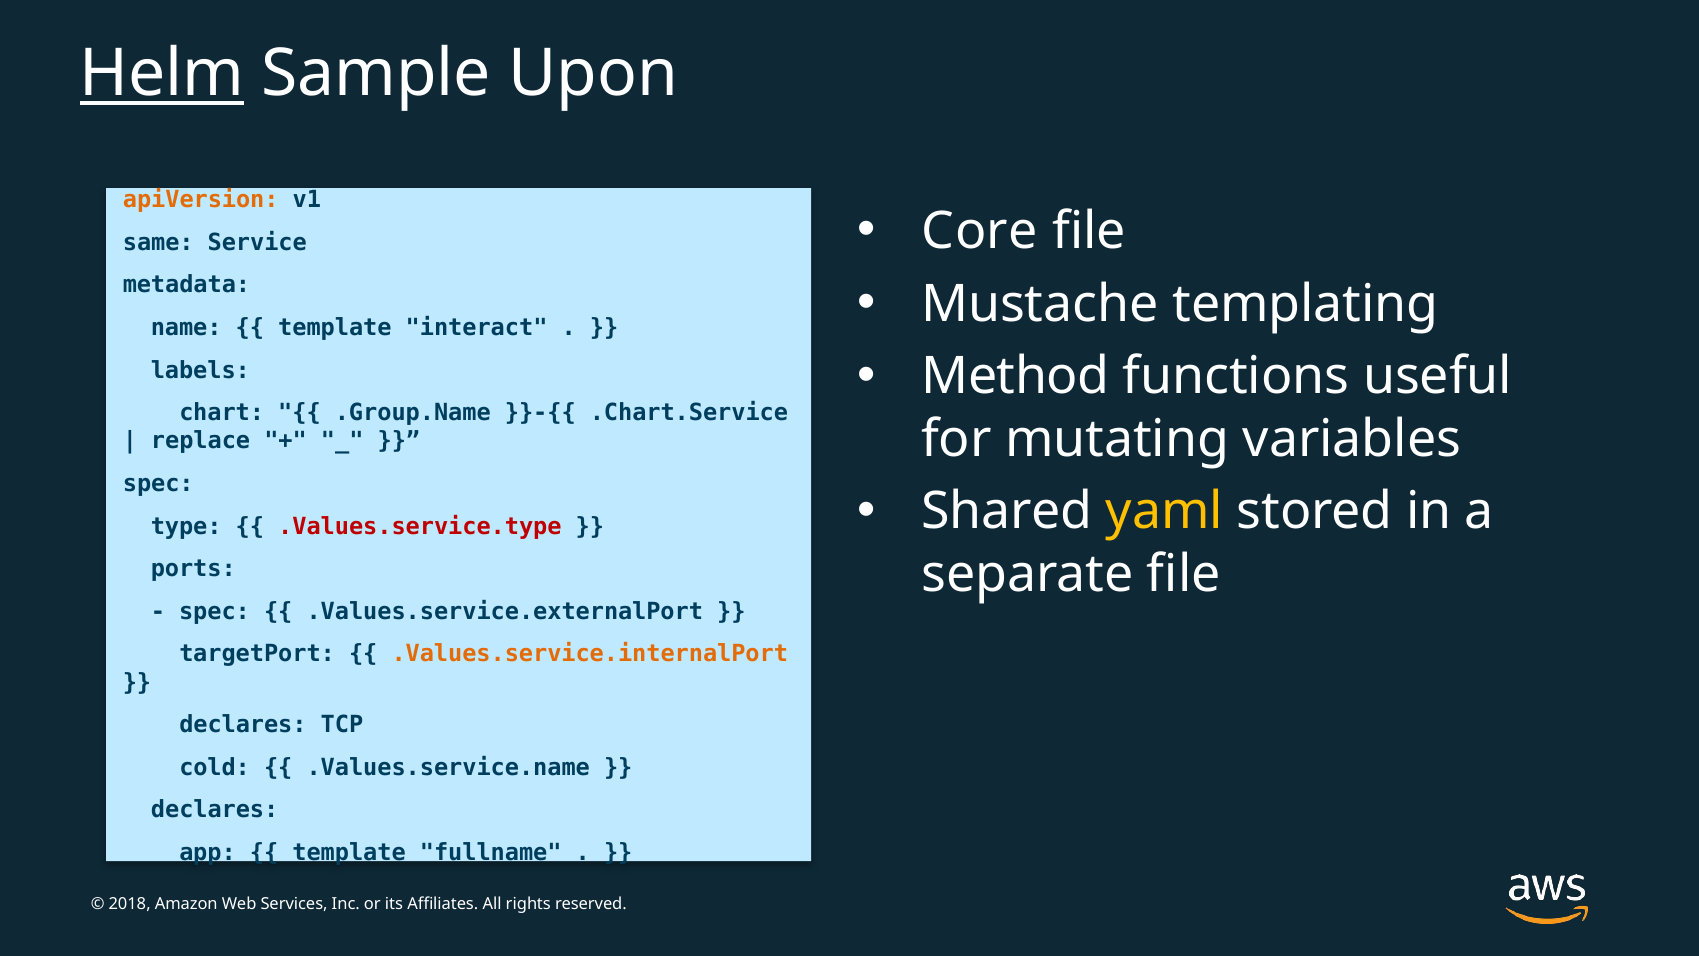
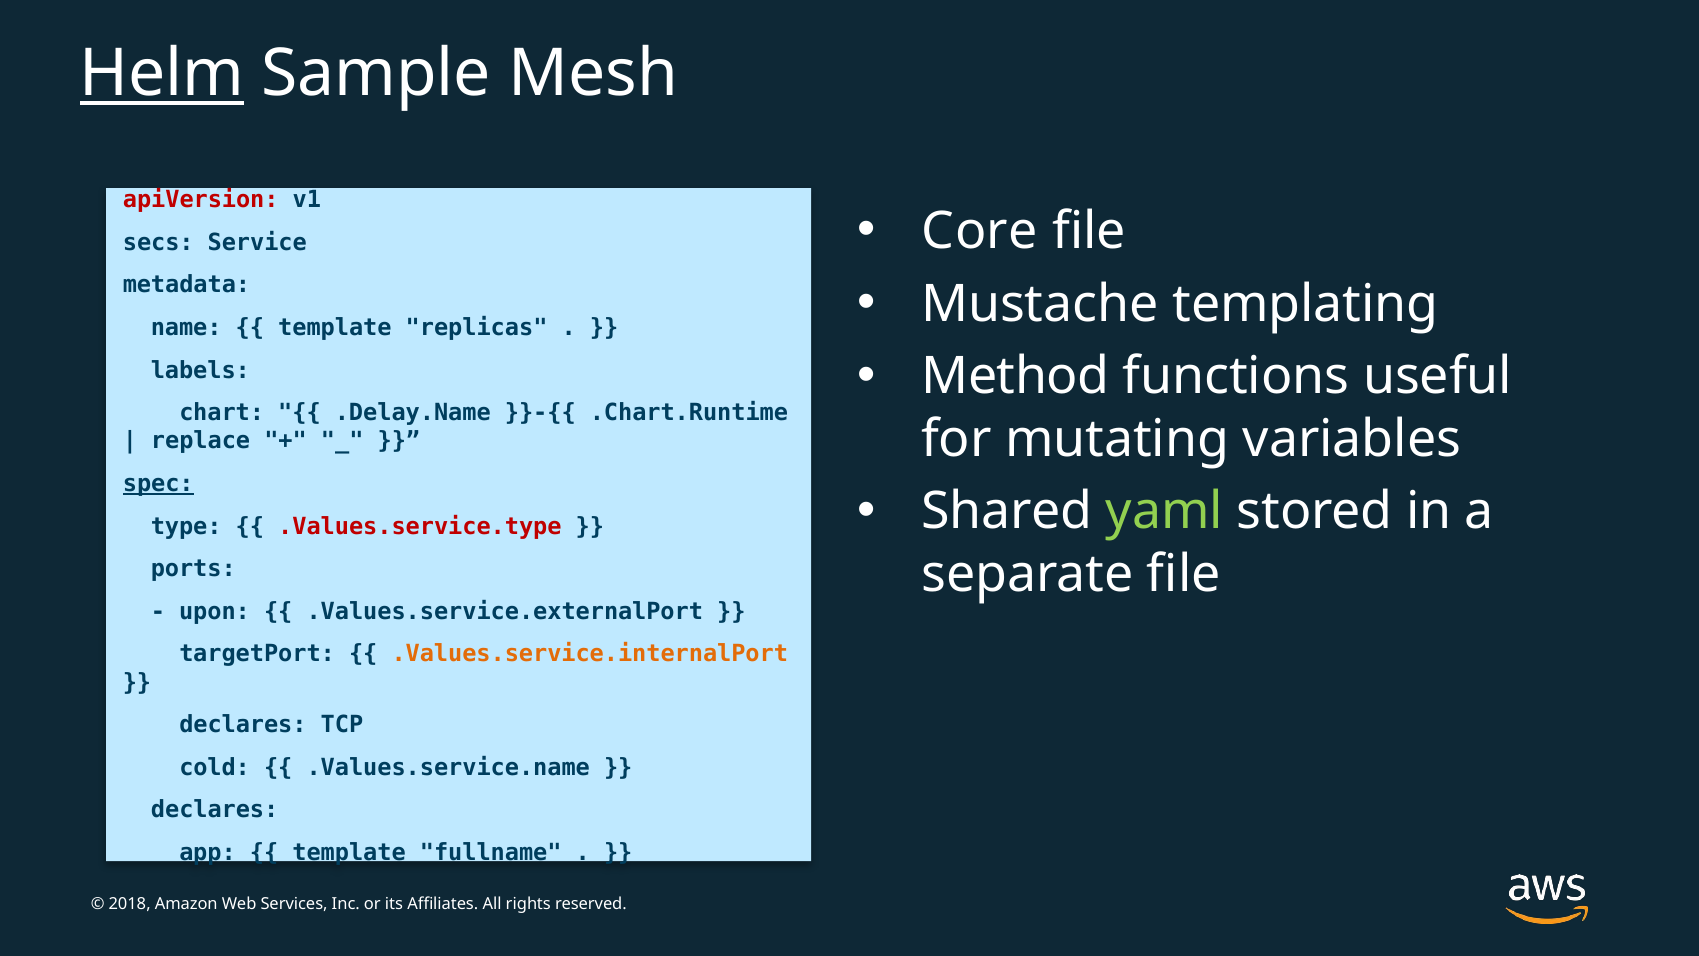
Upon: Upon -> Mesh (593, 74)
apiVersion colour: orange -> red (201, 200)
same: same -> secs (158, 243)
interact: interact -> replicas (477, 328)
.Group.Name: .Group.Name -> .Delay.Name (413, 413)
.Chart.Service: .Chart.Service -> .Chart.Runtime (689, 413)
spec underline: none -> present (158, 484)
yaml colour: yellow -> light green (1164, 512)
spec: spec -> upon (214, 611)
